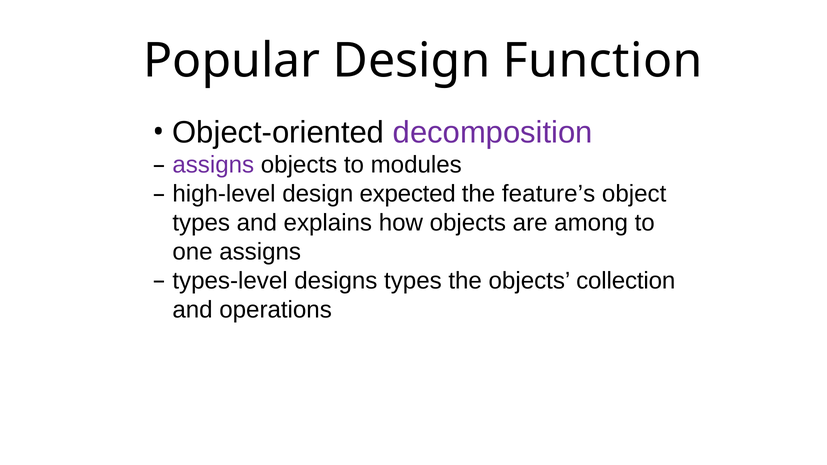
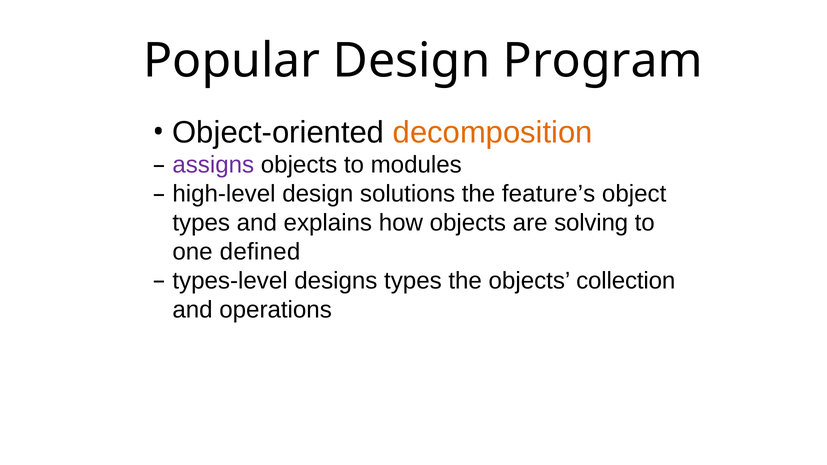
Function: Function -> Program (603, 61)
decomposition colour: purple -> orange (493, 132)
expected: expected -> solutions (408, 194)
among: among -> solving (591, 223)
one assigns: assigns -> defined (260, 252)
